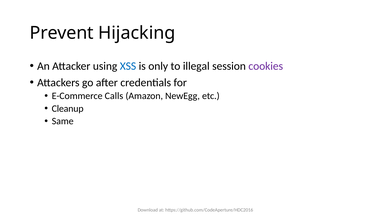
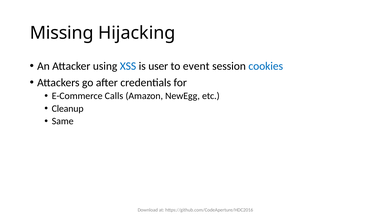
Prevent: Prevent -> Missing (62, 33)
only: only -> user (158, 66)
illegal: illegal -> event (196, 66)
cookies colour: purple -> blue (266, 66)
